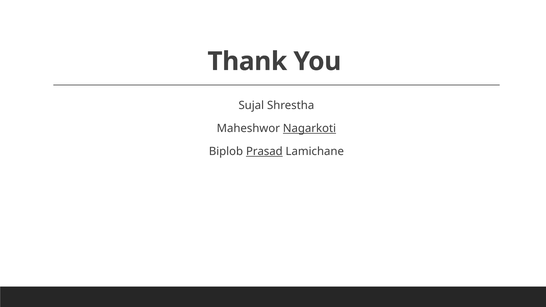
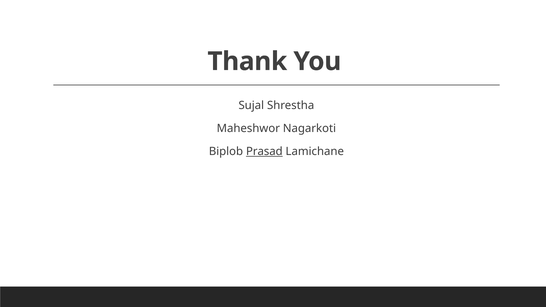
Nagarkoti underline: present -> none (309, 128)
